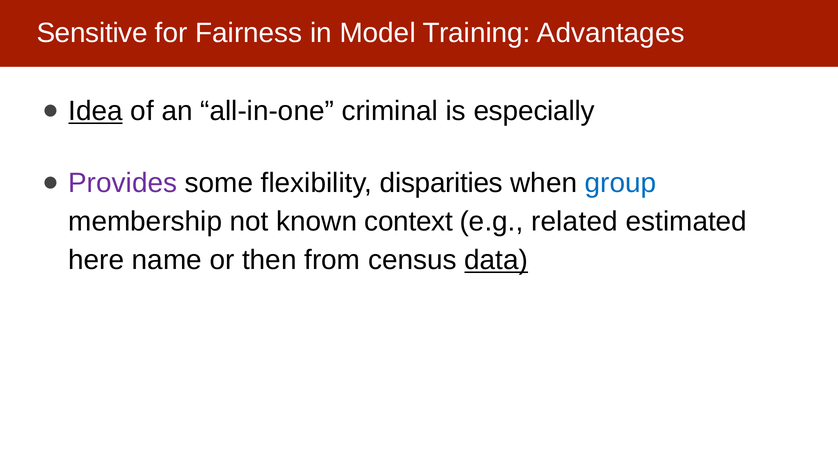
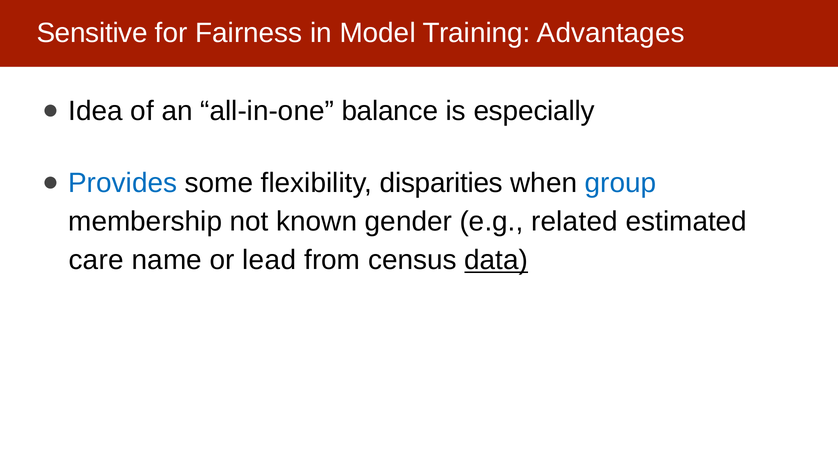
Idea underline: present -> none (96, 111)
criminal: criminal -> balance (390, 111)
Provides colour: purple -> blue (123, 183)
context: context -> gender (408, 222)
here: here -> care (96, 260)
then: then -> lead (269, 260)
